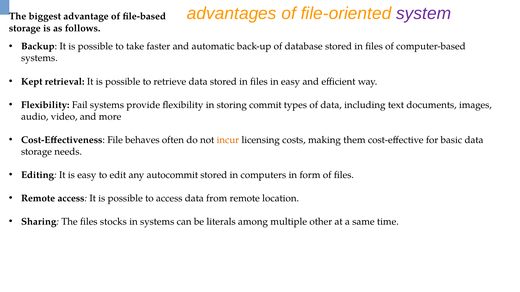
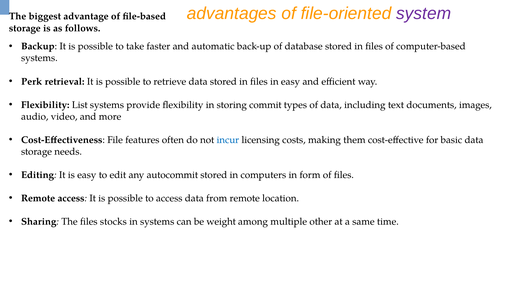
Kept: Kept -> Perk (32, 82)
Fail: Fail -> List (80, 105)
behaves: behaves -> features (142, 140)
incur colour: orange -> blue (228, 140)
literals: literals -> weight (221, 222)
